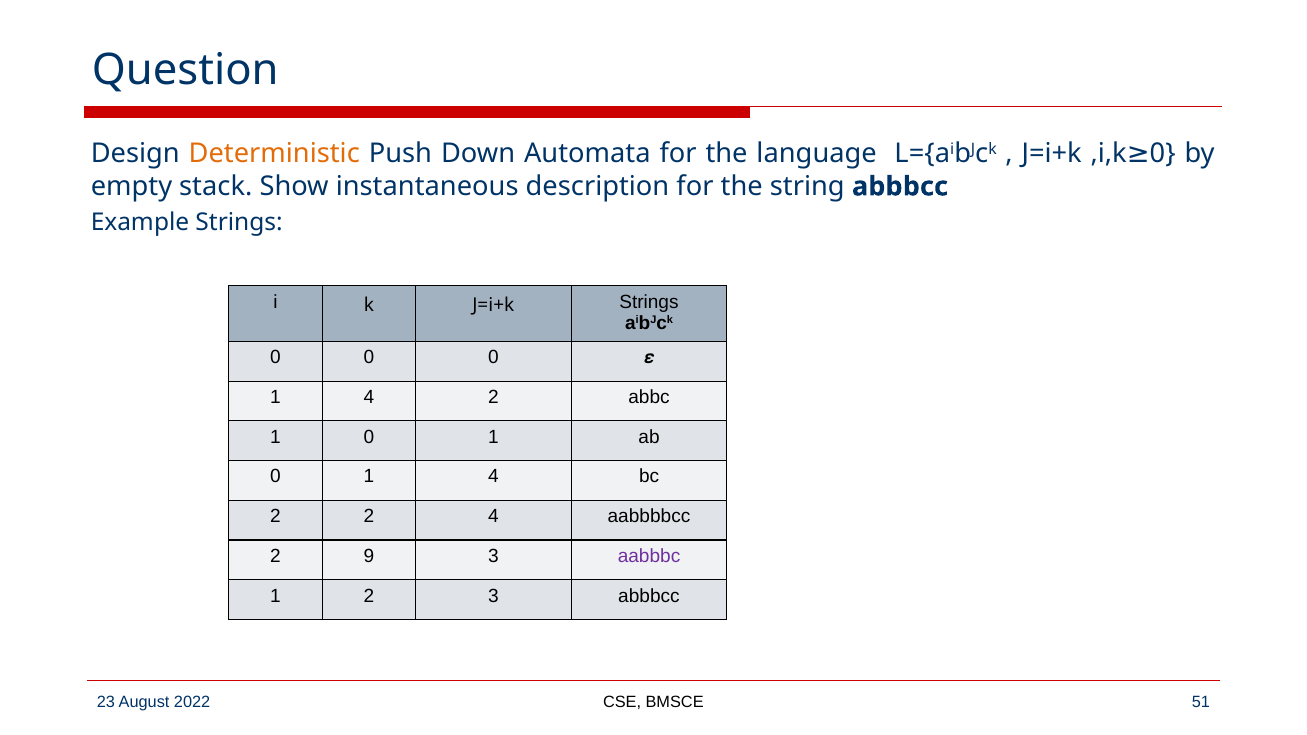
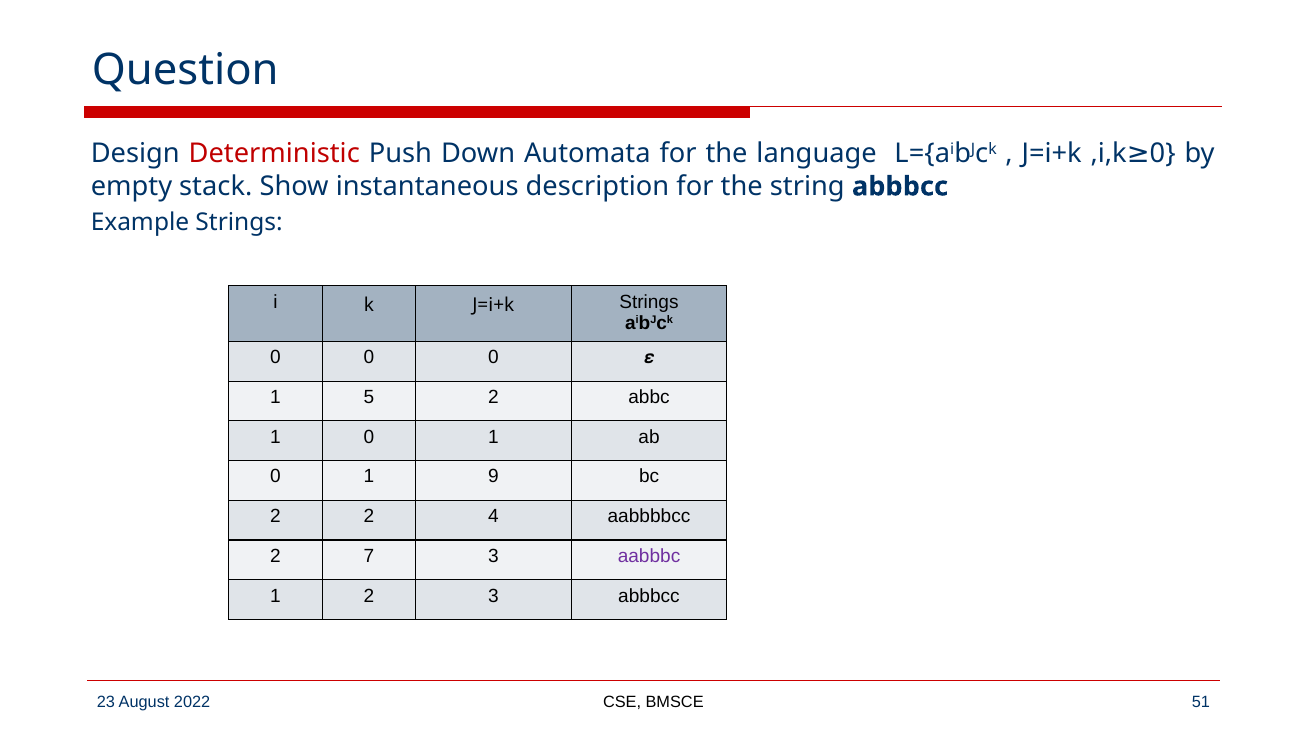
Deterministic colour: orange -> red (274, 154)
4: 4 -> 5 (369, 397)
0 1 4: 4 -> 9 (493, 477)
9: 9 -> 7 (369, 556)
